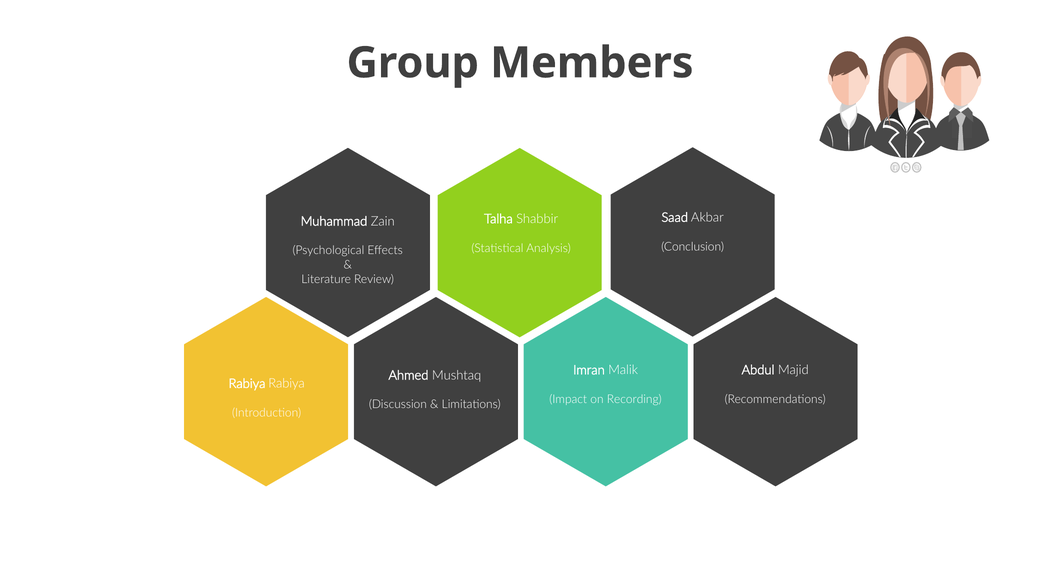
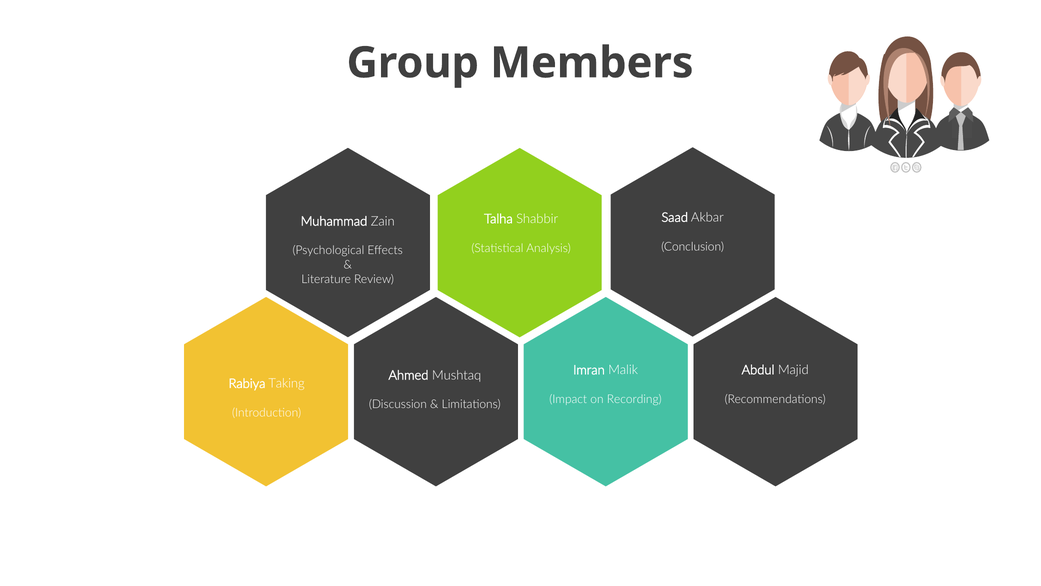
Rabiya Rabiya: Rabiya -> Taking (287, 383)
